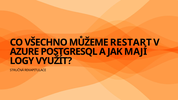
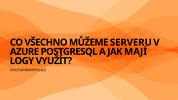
RESTART: RESTART -> SERVERU (131, 42)
